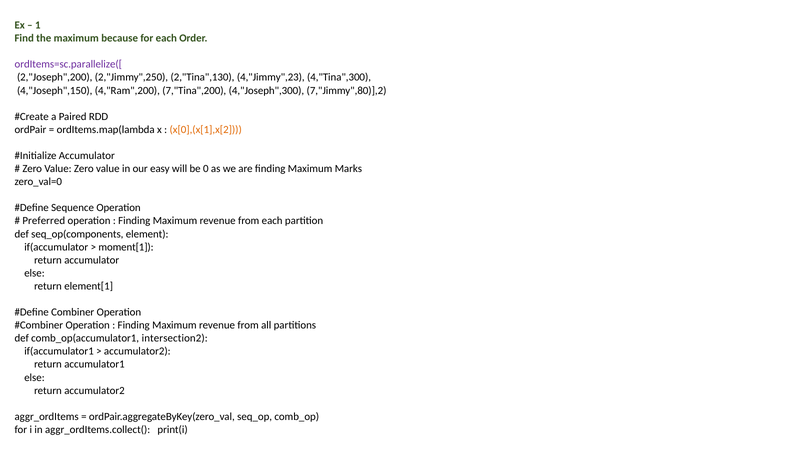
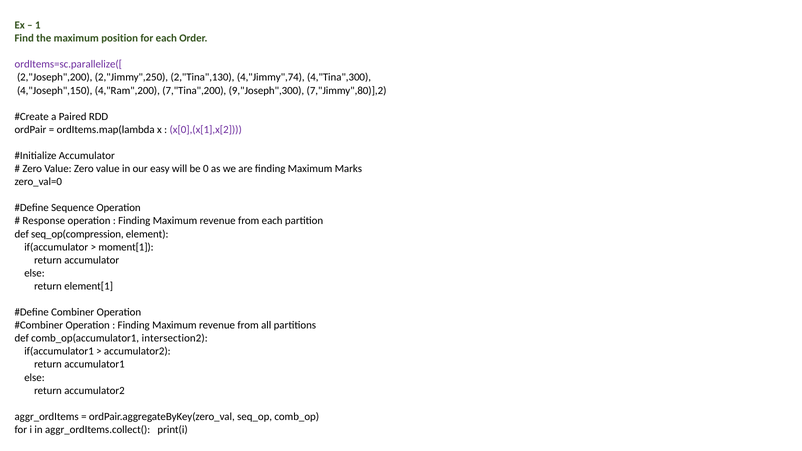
because: because -> position (120, 38)
4,"Jimmy",23: 4,"Jimmy",23 -> 4,"Jimmy",74 (271, 77)
4,"Joseph",300: 4,"Joseph",300 -> 9,"Joseph",300 (266, 90)
x[0],(x[1],x[2 colour: orange -> purple (206, 130)
Preferred: Preferred -> Response (44, 221)
seq_op(components: seq_op(components -> seq_op(compression (77, 234)
